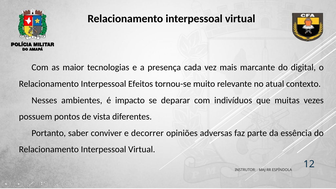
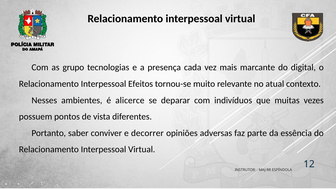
maior: maior -> grupo (73, 67)
impacto: impacto -> alicerce (130, 100)
